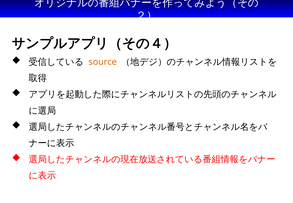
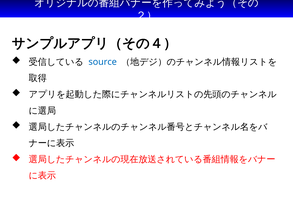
source colour: orange -> blue (103, 62)
